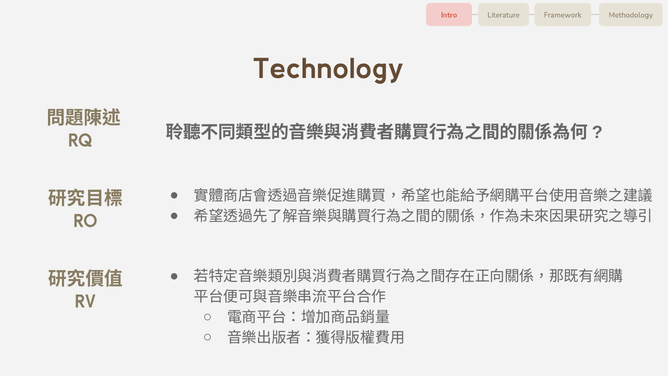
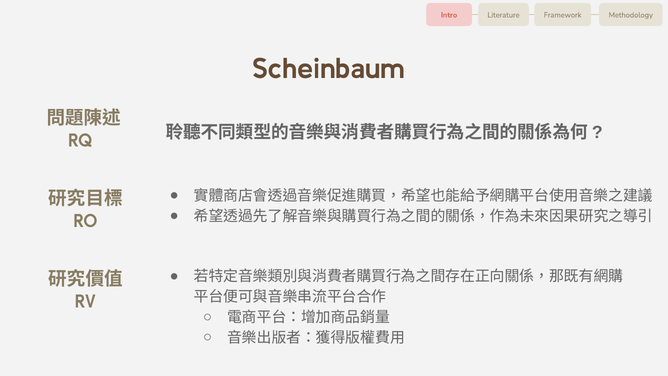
Technology: Technology -> Scheinbaum (329, 69)
